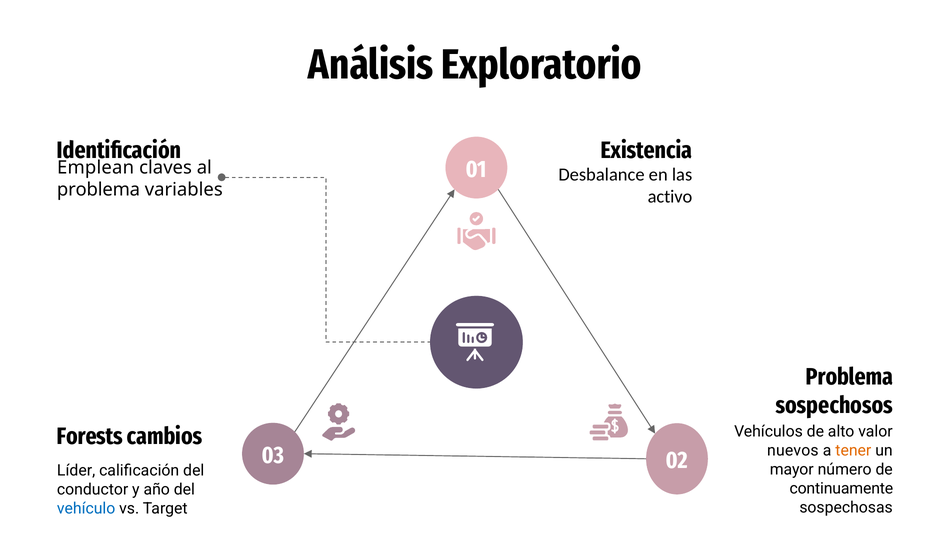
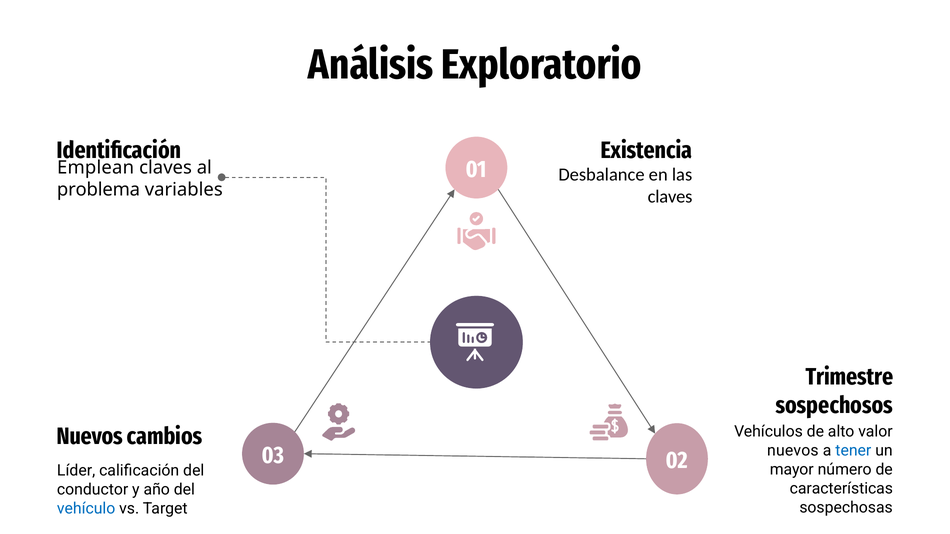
activo: activo -> claves (670, 197)
Problema: Problema -> Trimestre (850, 377)
Forests: Forests -> Nuevos (90, 437)
tener colour: orange -> blue (853, 451)
continuamente: continuamente -> características (841, 489)
